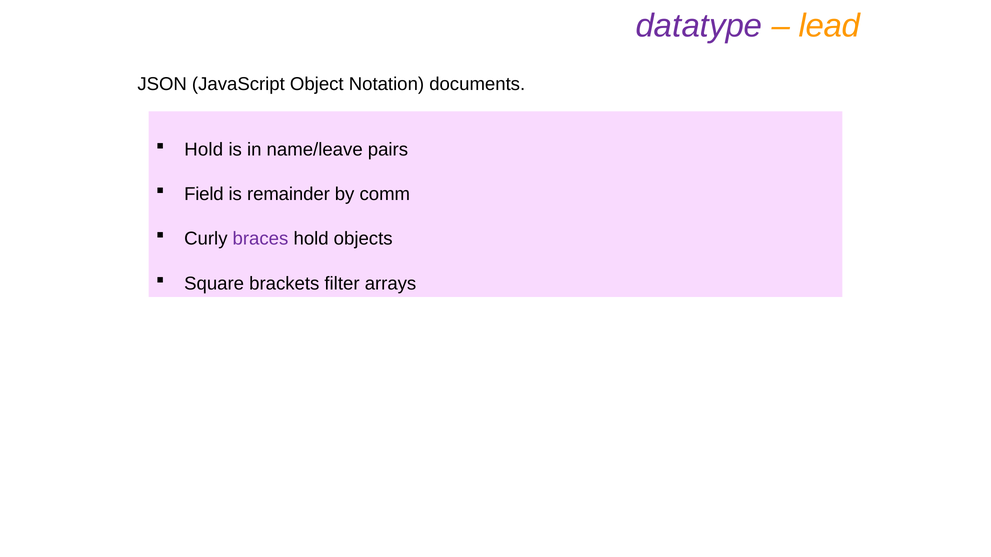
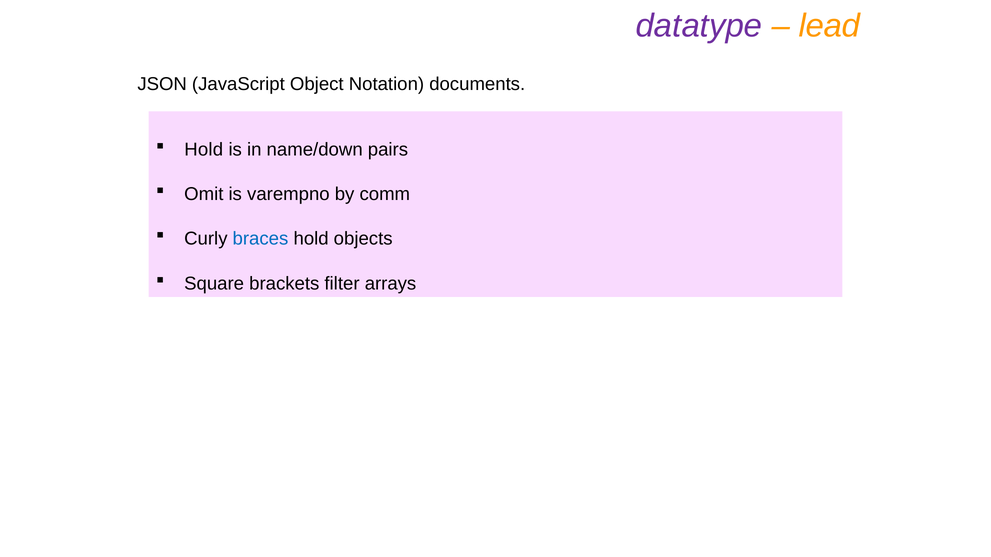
name/leave: name/leave -> name/down (315, 150)
Field: Field -> Omit (204, 194)
remainder: remainder -> varempno (288, 194)
braces colour: purple -> blue (260, 239)
